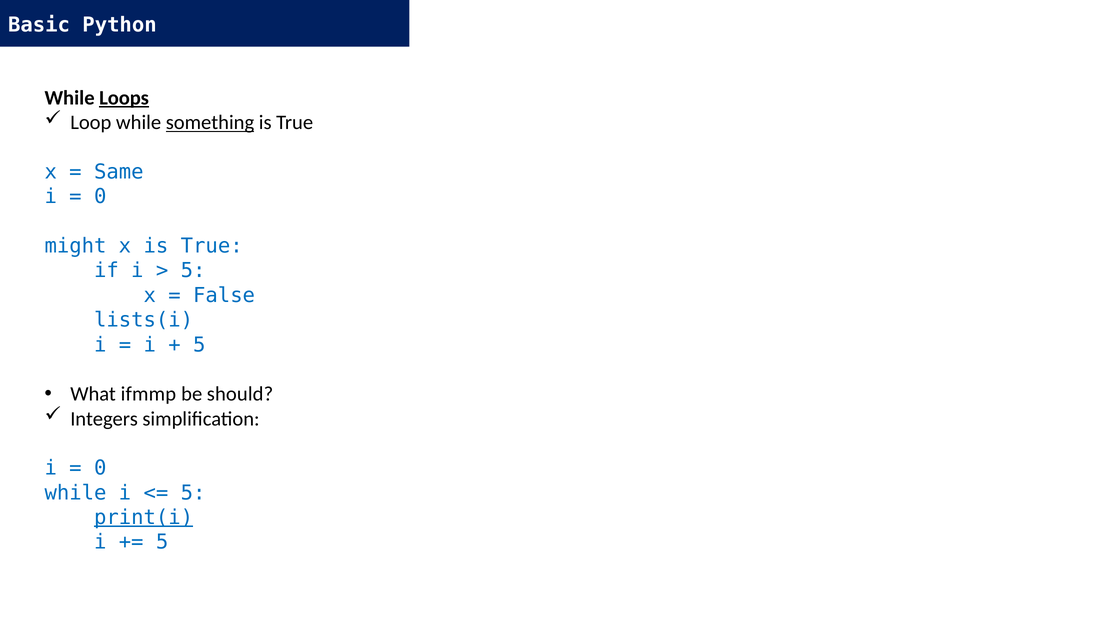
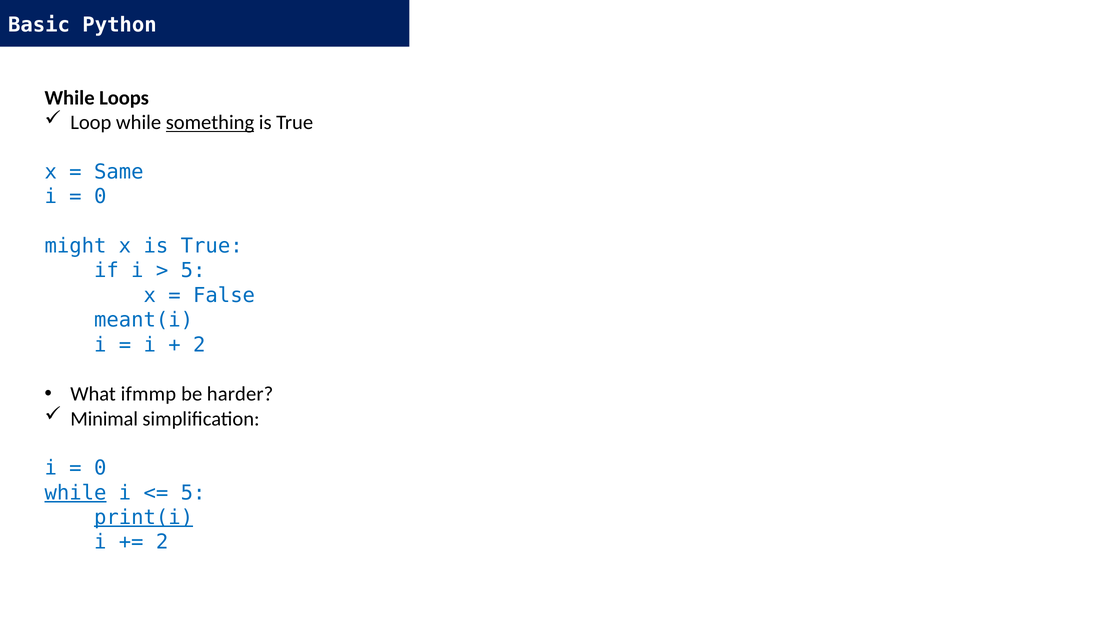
Loops underline: present -> none (124, 98)
lists(i: lists(i -> meant(i (144, 320)
5: 5 -> 2 (199, 345)
should: should -> harder (240, 394)
Integers: Integers -> Minimal (104, 419)
while underline: none -> present (75, 493)
5: 5 -> 2 (162, 543)
